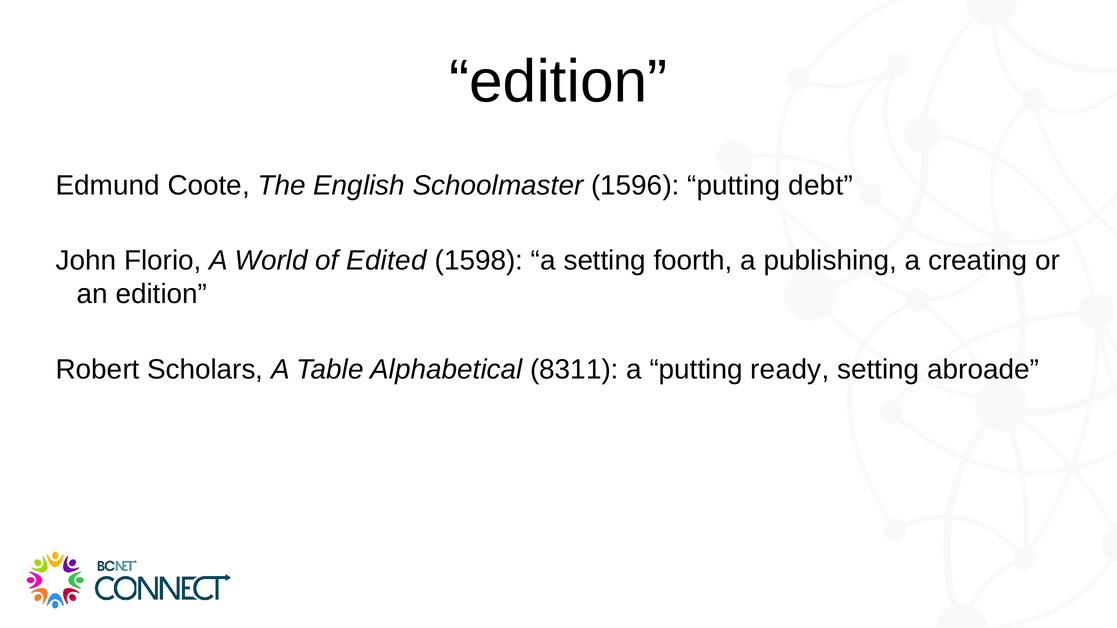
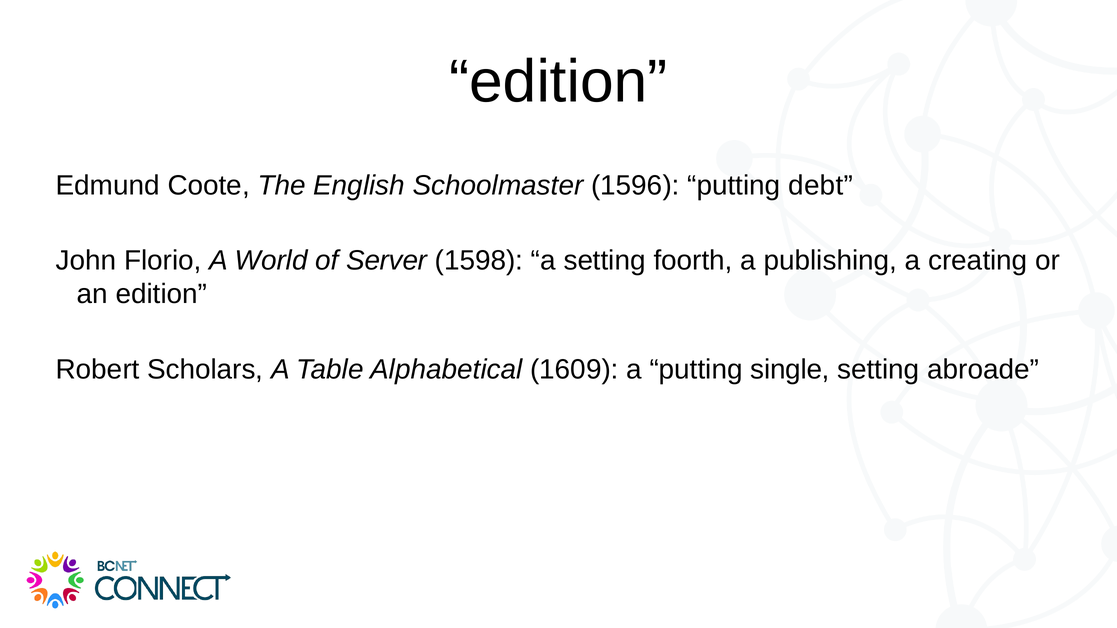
Edited: Edited -> Server (387, 261)
8311: 8311 -> 1609 (574, 370)
ready: ready -> single (790, 370)
